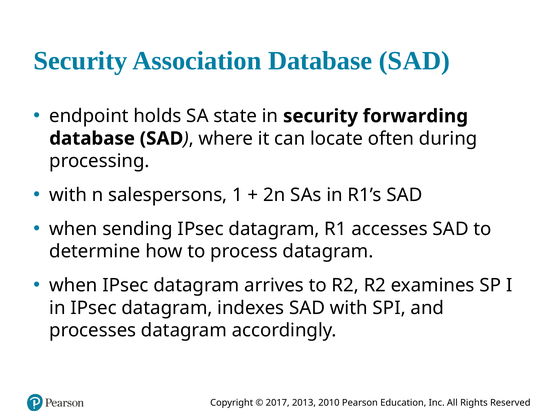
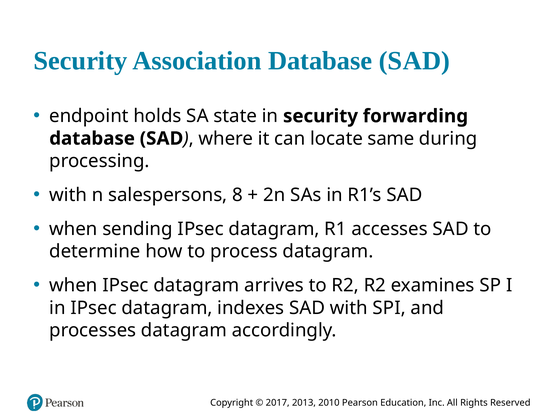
often: often -> same (391, 139)
1: 1 -> 8 (237, 195)
